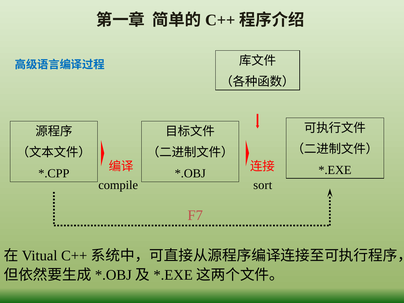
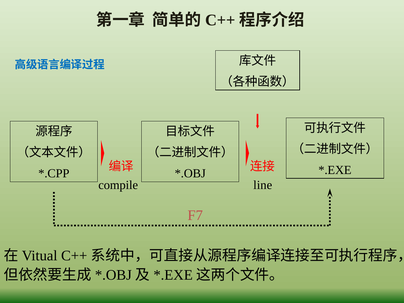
sort: sort -> line (263, 185)
